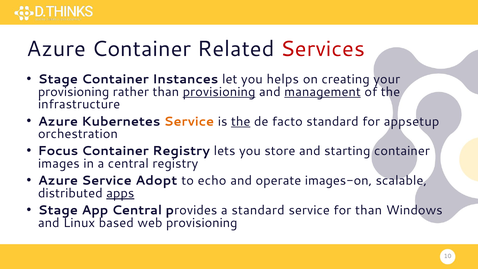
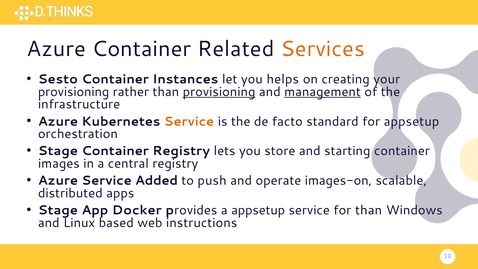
Services colour: red -> orange (323, 49)
Stage: Stage -> Sesto (58, 79)
the underline: present -> none (241, 121)
Focus: Focus -> Stage (58, 151)
Adopt: Adopt -> Added (156, 181)
echo: echo -> push (212, 181)
apps underline: present -> none (120, 193)
App Central: Central -> Docker (137, 210)
a standard: standard -> appsetup (258, 210)
web provisioning: provisioning -> instructions (202, 223)
